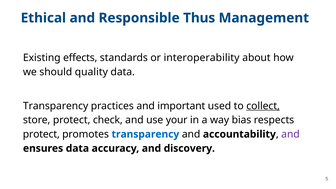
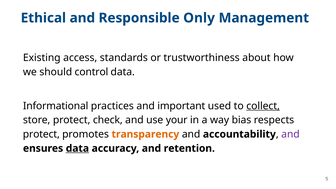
Thus: Thus -> Only (199, 18)
effects: effects -> access (80, 58)
interoperability: interoperability -> trustworthiness (202, 58)
quality: quality -> control (91, 72)
Transparency: Transparency -> Informational (56, 106)
transparency colour: blue -> orange (145, 134)
data underline: none -> present (77, 148)
discovery: discovery -> retention (189, 148)
